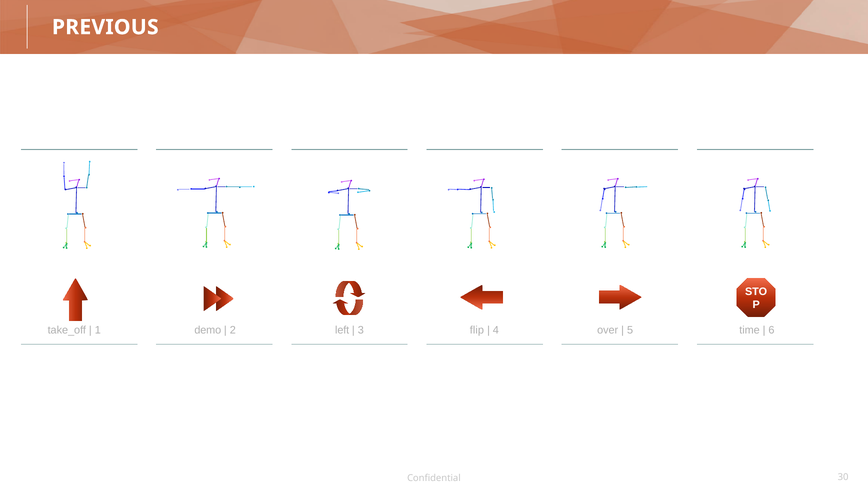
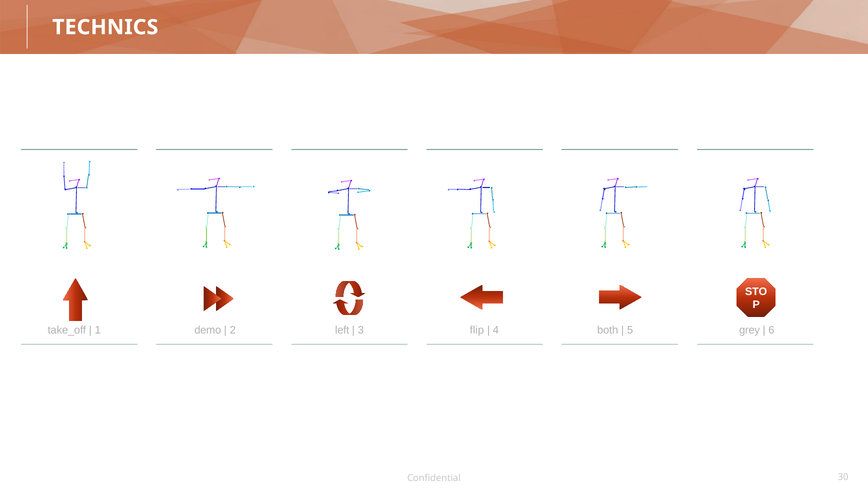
PREVIOUS: PREVIOUS -> TECHNICS (105, 27)
over: over -> both (608, 330)
time: time -> grey (750, 330)
